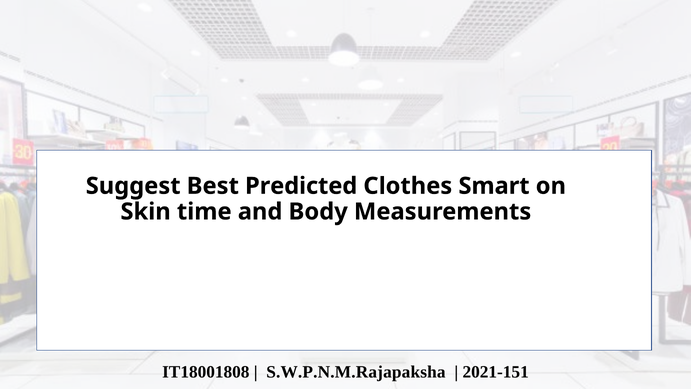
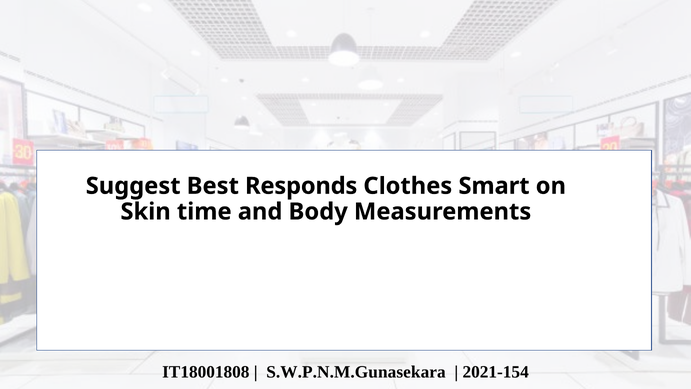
Predicted: Predicted -> Responds (301, 186)
S.W.P.N.M.Rajapaksha: S.W.P.N.M.Rajapaksha -> S.W.P.N.M.Gunasekara (356, 372)
2021-151: 2021-151 -> 2021-154 (496, 372)
